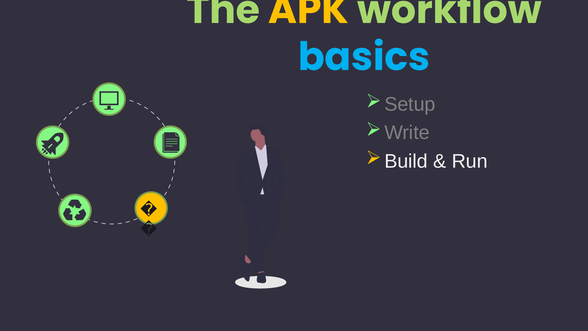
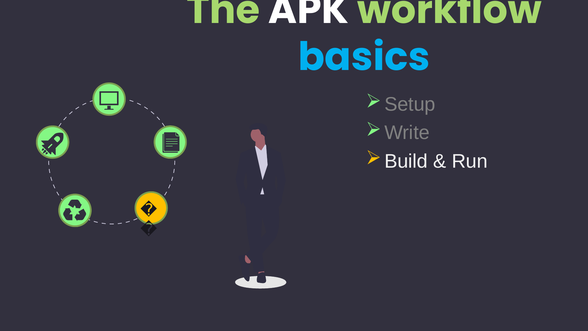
APK colour: yellow -> white (309, 10)
